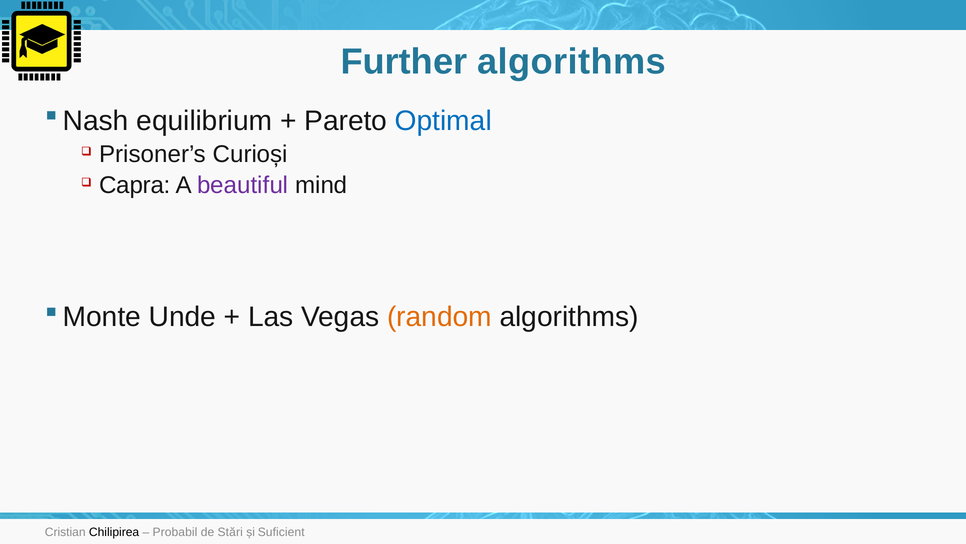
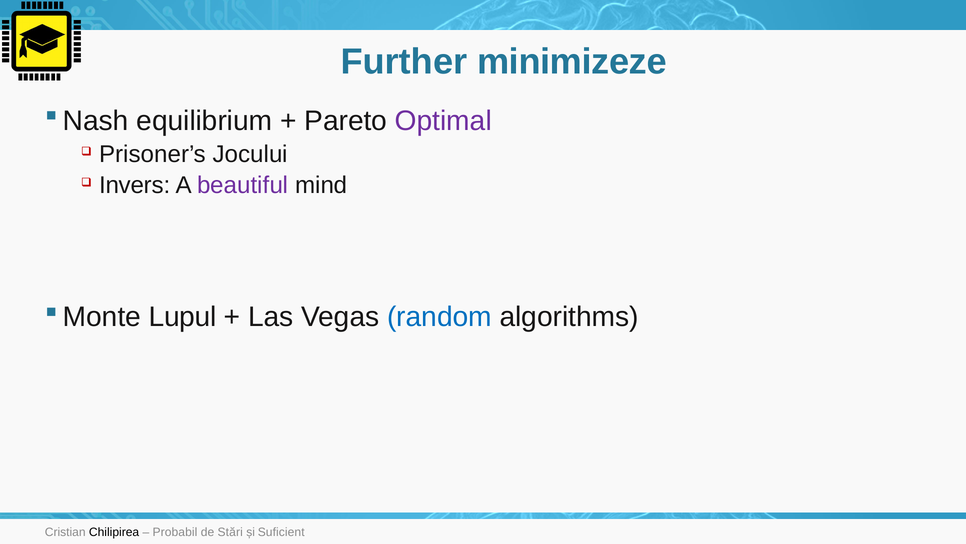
Further algorithms: algorithms -> minimizeze (572, 61)
Optimal colour: blue -> purple (443, 121)
Curioși: Curioși -> Jocului (250, 154)
Capra: Capra -> Invers (135, 185)
Unde: Unde -> Lupul (183, 317)
random colour: orange -> blue (439, 317)
